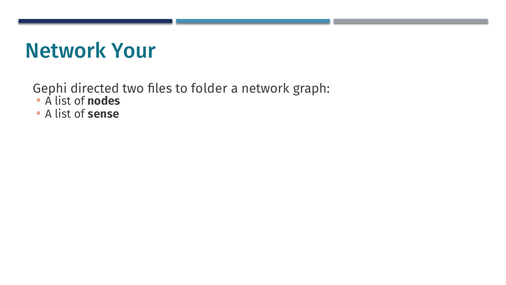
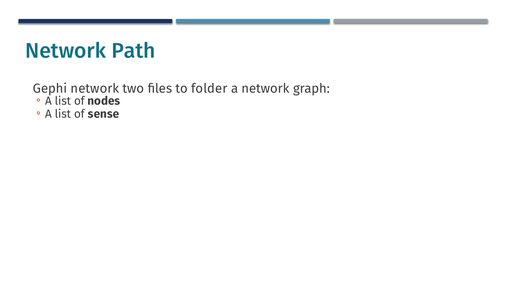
Your: Your -> Path (133, 51)
Gephi directed: directed -> network (95, 88)
